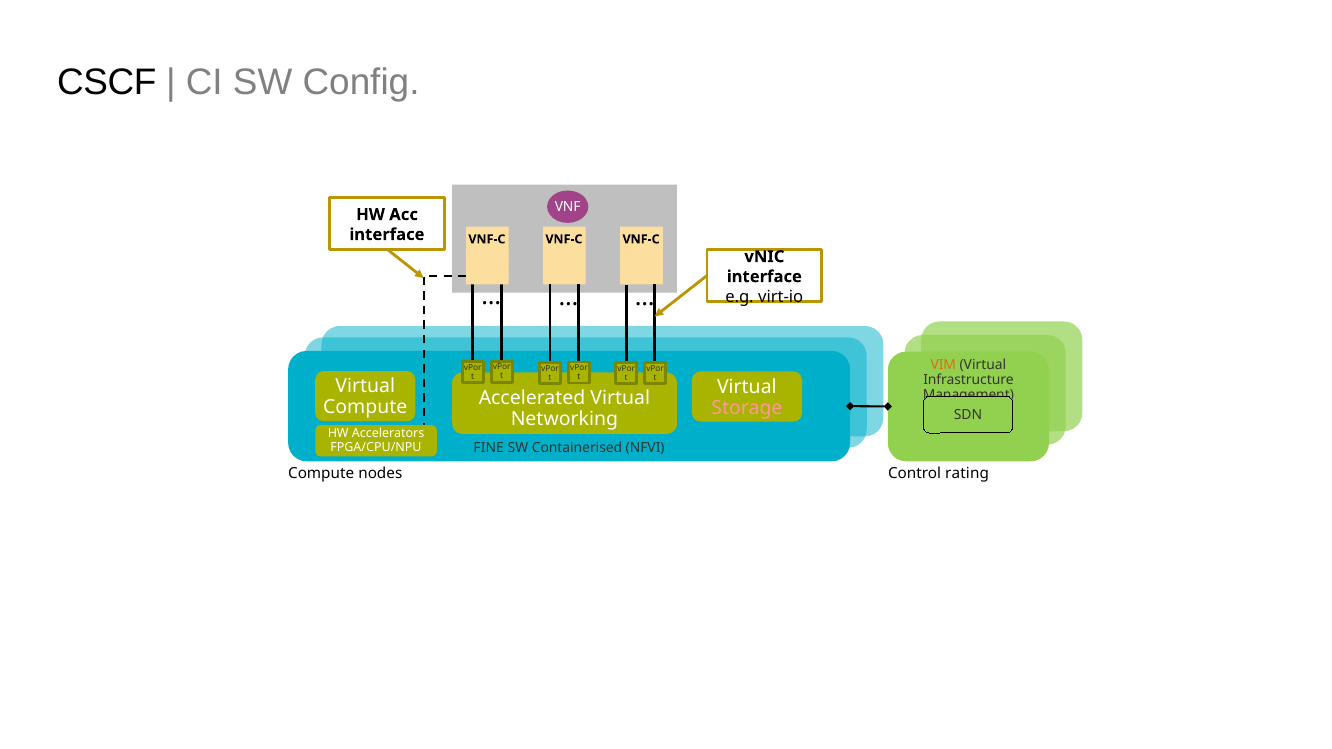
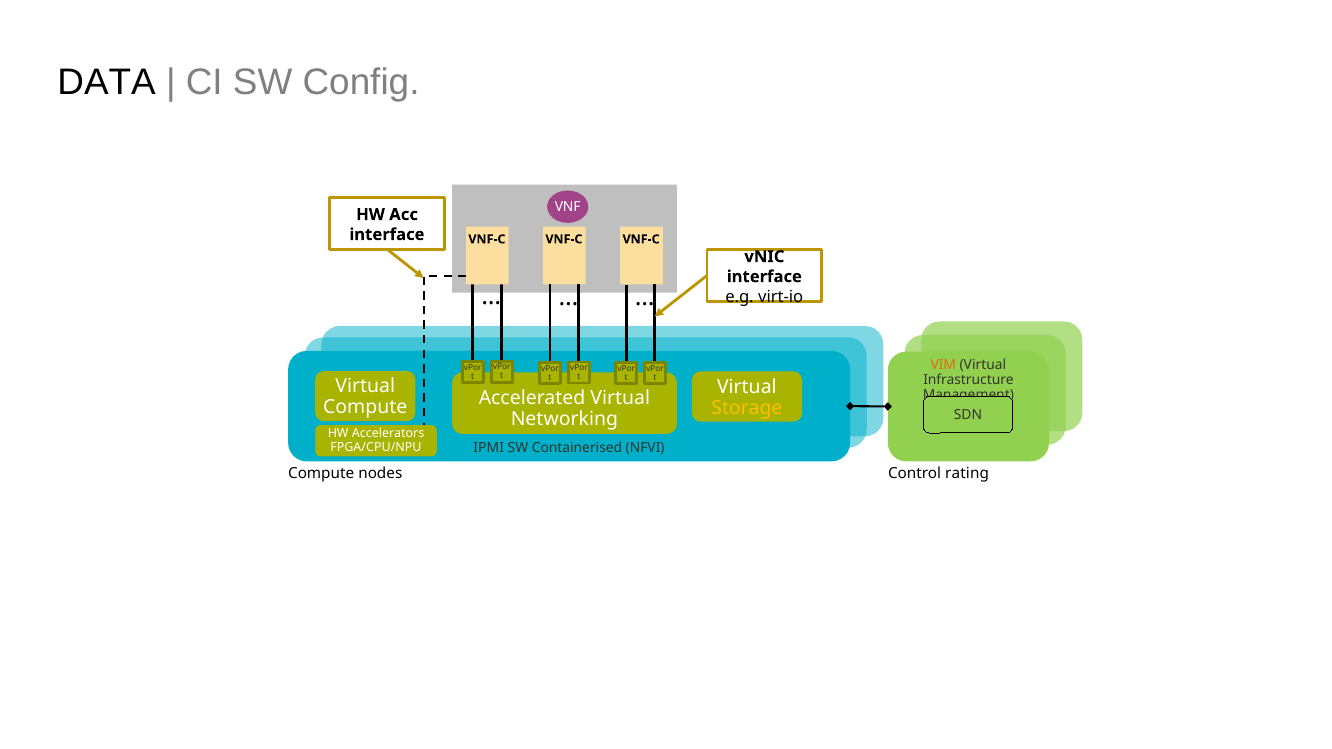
CSCF: CSCF -> DATA (107, 83)
Storage colour: pink -> yellow (747, 408)
FINE: FINE -> IPMI (489, 448)
